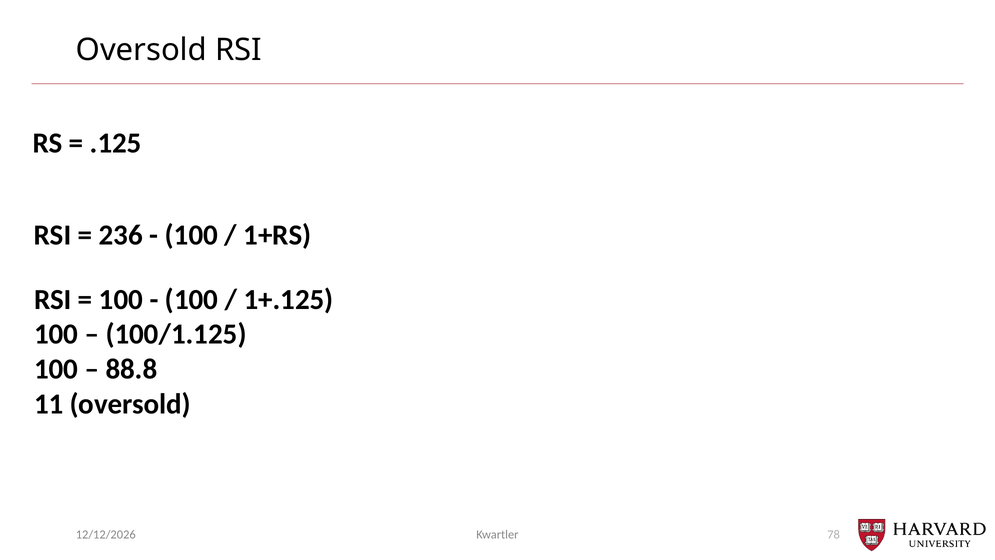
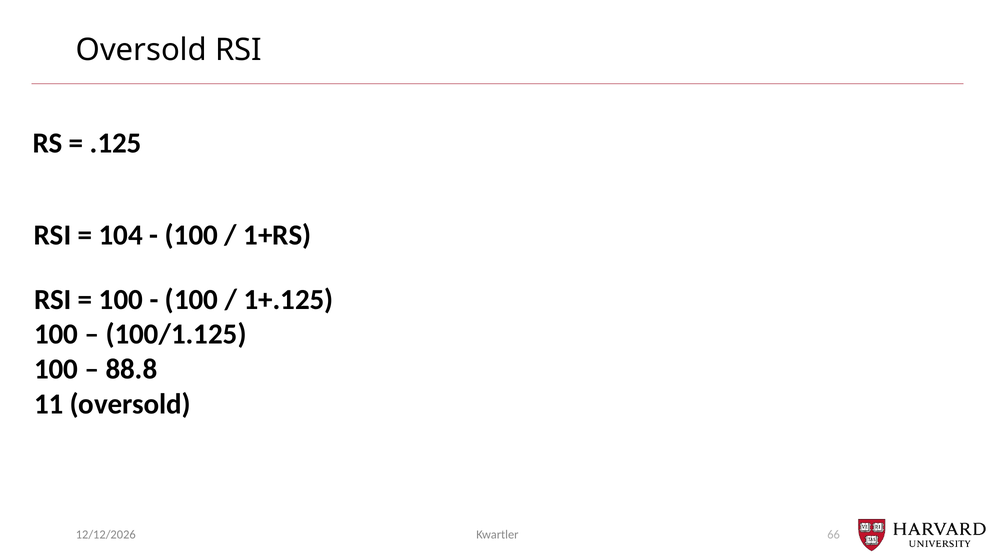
236: 236 -> 104 (121, 235)
78: 78 -> 66 (834, 534)
